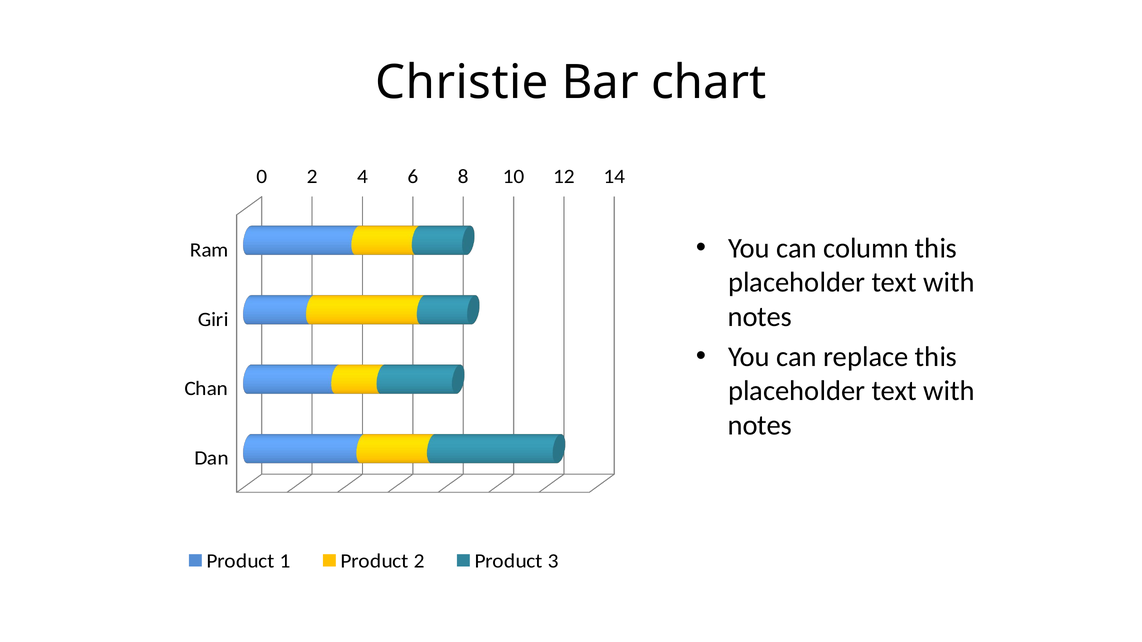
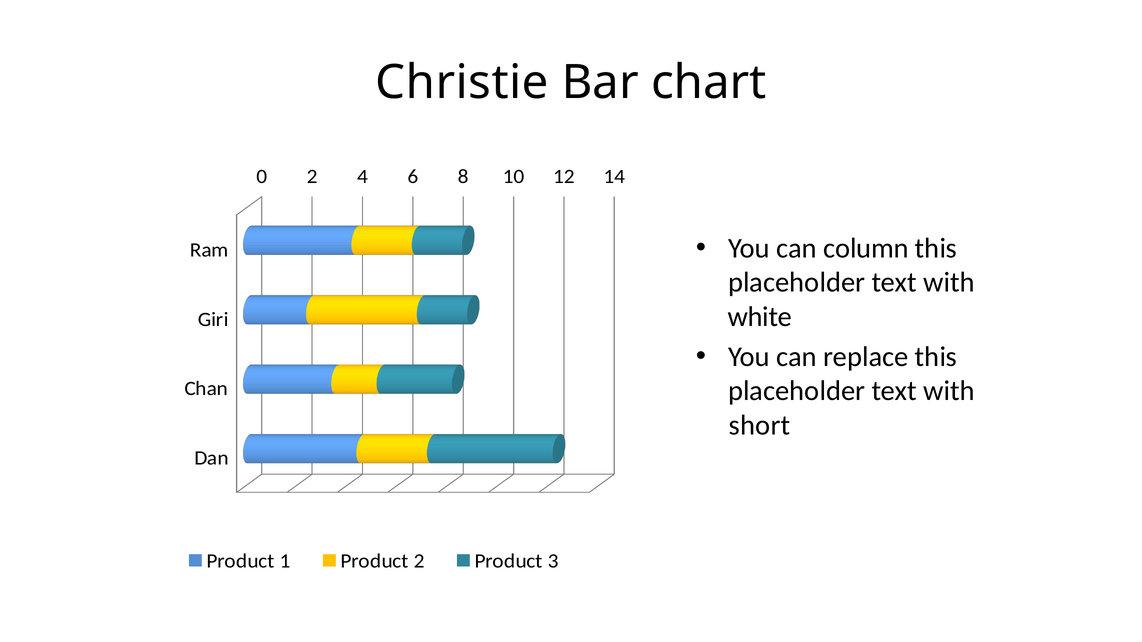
notes: notes -> white (760, 317)
notes: notes -> short (760, 425)
